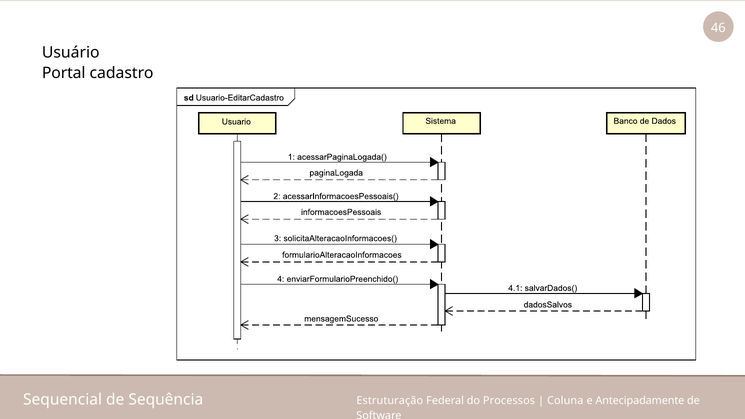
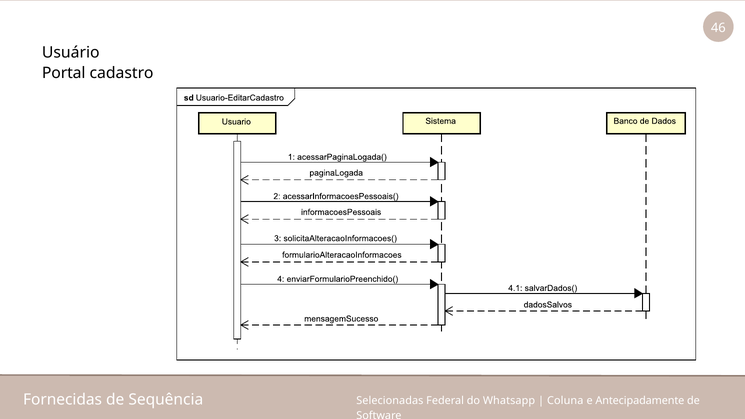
Sequencial: Sequencial -> Fornecidas (63, 400)
Estruturação: Estruturação -> Selecionadas (390, 401)
Processos: Processos -> Whatsapp (509, 401)
